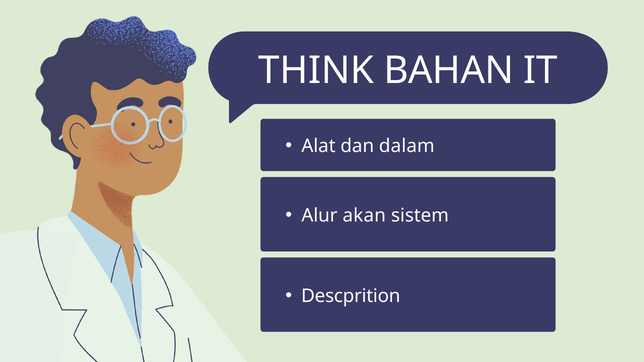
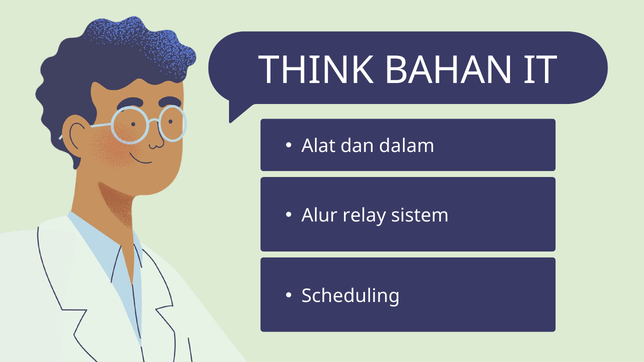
akan: akan -> relay (364, 216)
Descprition: Descprition -> Scheduling (351, 296)
